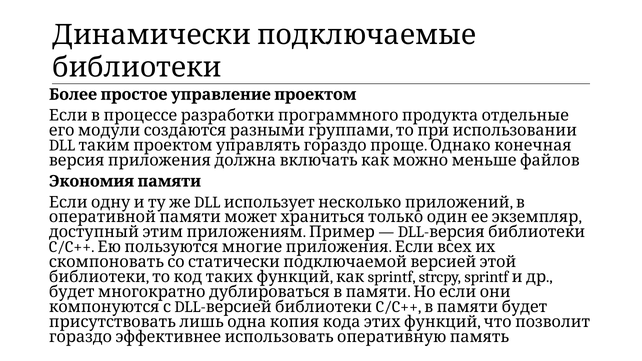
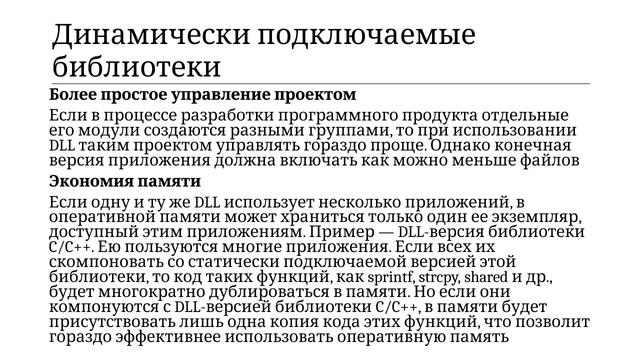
как sprintf: sprintf -> shared (486, 277)
